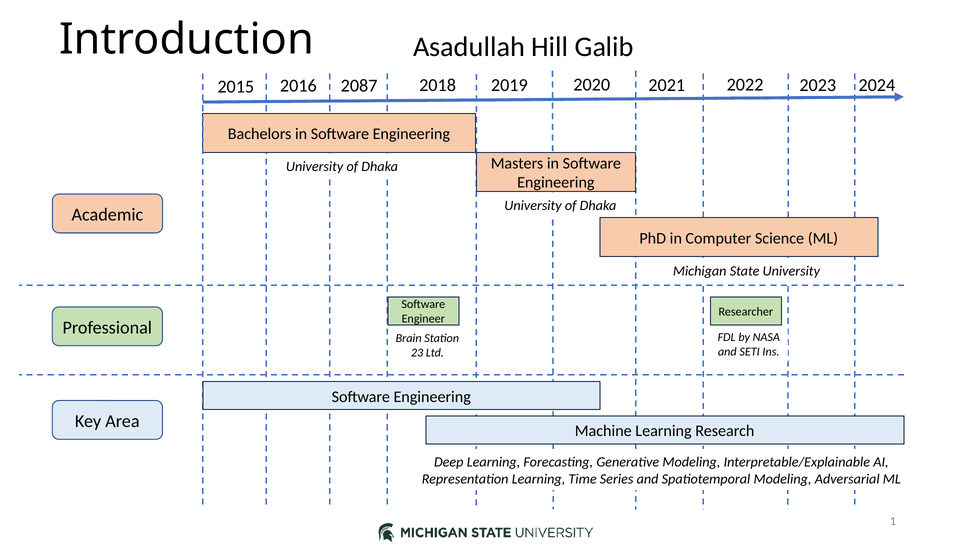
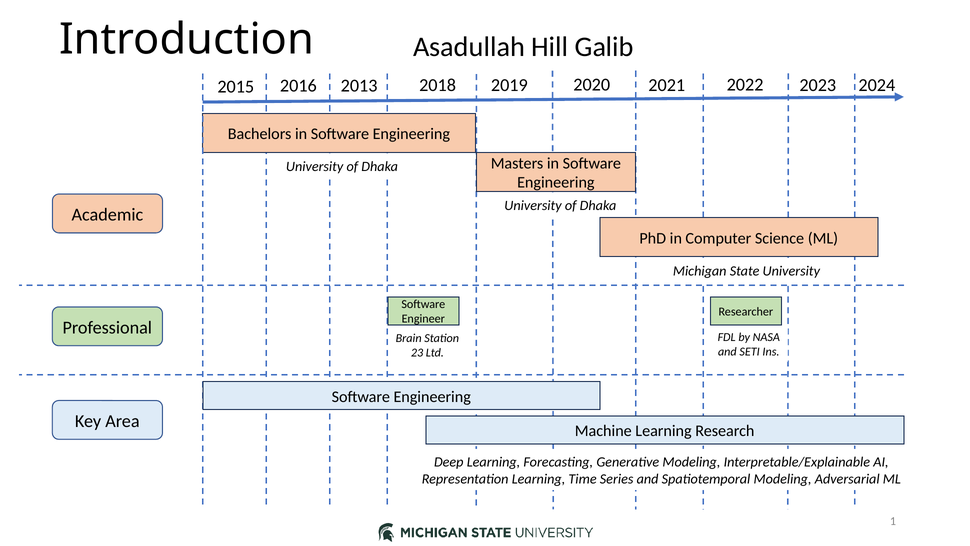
2087: 2087 -> 2013 (359, 86)
